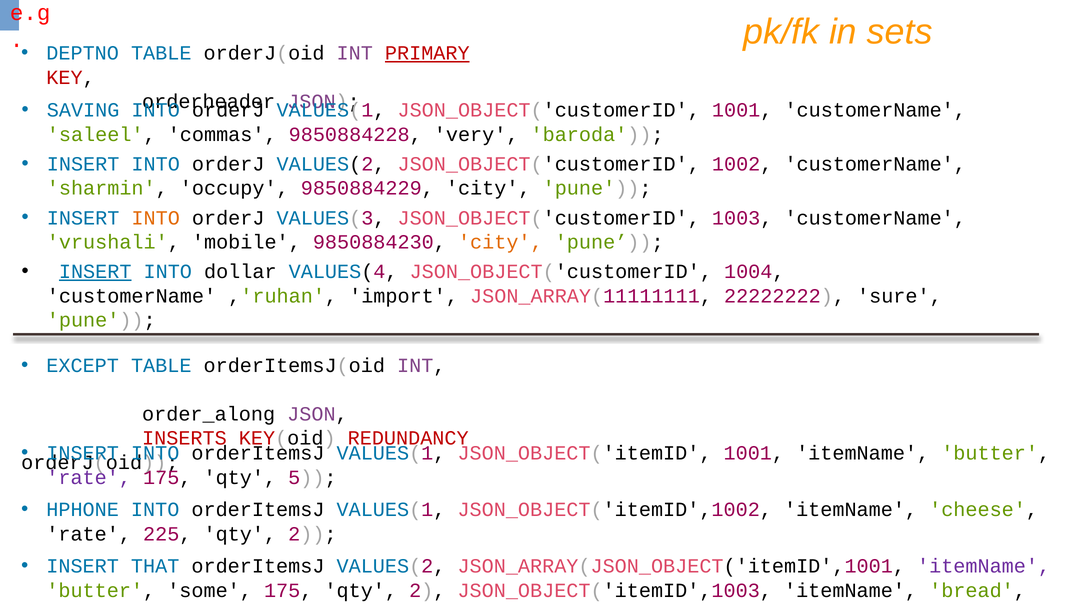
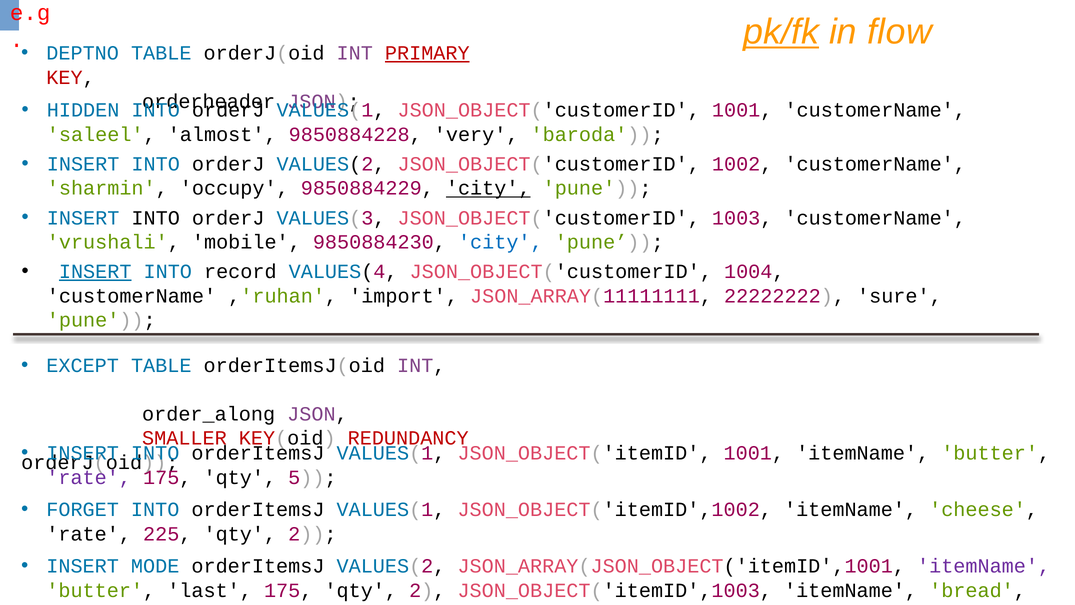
pk/fk underline: none -> present (781, 32)
sets: sets -> flow (900, 32)
SAVING: SAVING -> HIDDEN (83, 110)
commas: commas -> almost (222, 134)
city underline: none -> present (488, 188)
INTO colour: orange -> black (156, 218)
city colour: orange -> blue (500, 242)
dollar: dollar -> record (240, 272)
INSERTS: INSERTS -> SMALLER (184, 438)
HPHONE: HPHONE -> FORGET (83, 510)
THAT: THAT -> MODE (155, 566)
some: some -> last (210, 590)
